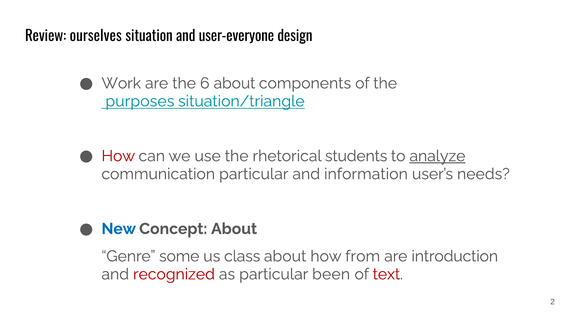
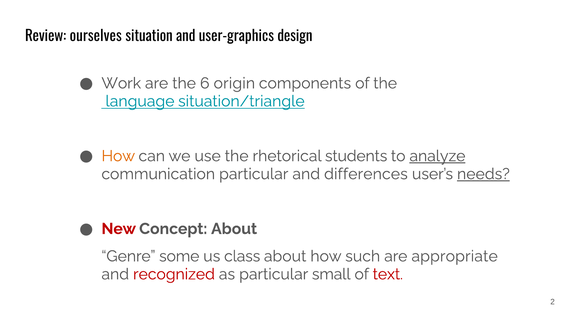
user-everyone: user-everyone -> user-graphics (236, 36)
6 about: about -> origin (234, 83)
purposes: purposes -> language (140, 101)
How colour: red -> orange (118, 156)
information: information -> differences (366, 174)
needs underline: none -> present (483, 174)
New colour: blue -> red (119, 229)
from: from -> such (363, 257)
introduction: introduction -> appropriate (455, 257)
been: been -> small (331, 275)
